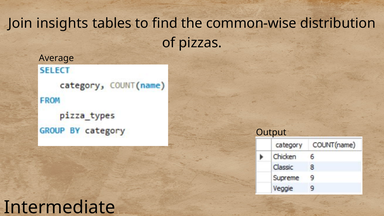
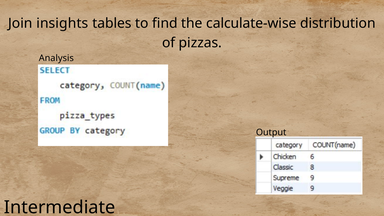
common-wise: common-wise -> calculate-wise (251, 23)
Average: Average -> Analysis (56, 58)
